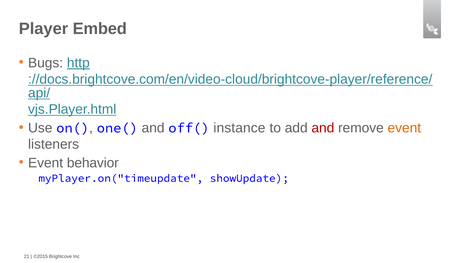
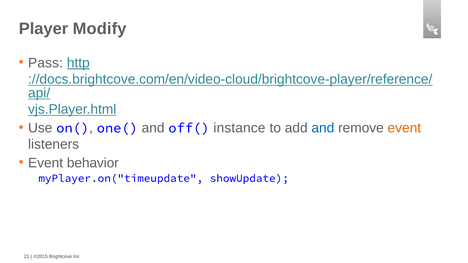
Embed: Embed -> Modify (100, 29)
Bugs: Bugs -> Pass (45, 63)
and colour: red -> blue (323, 128)
